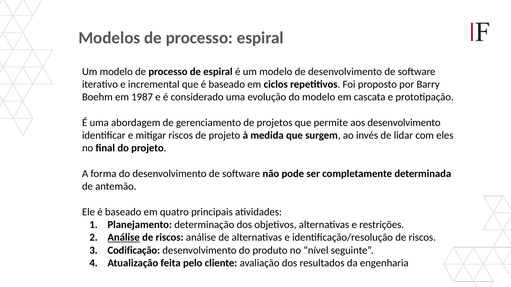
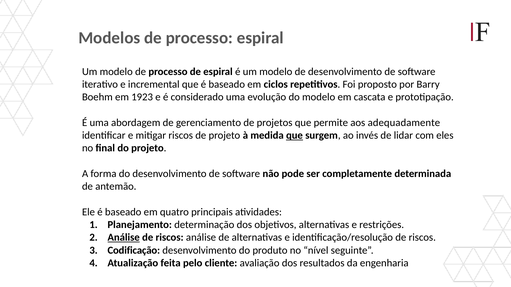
1987: 1987 -> 1923 (142, 97)
aos desenvolvimento: desenvolvimento -> adequadamente (404, 123)
que underline: none -> present (294, 136)
